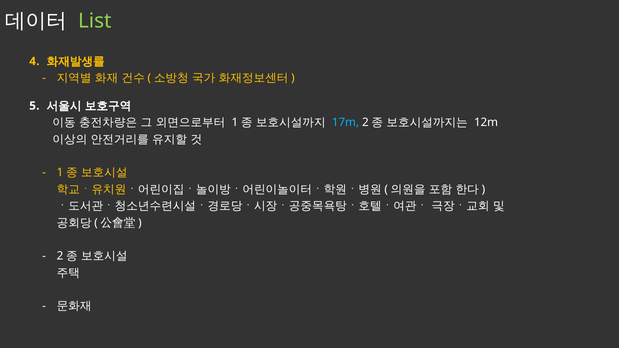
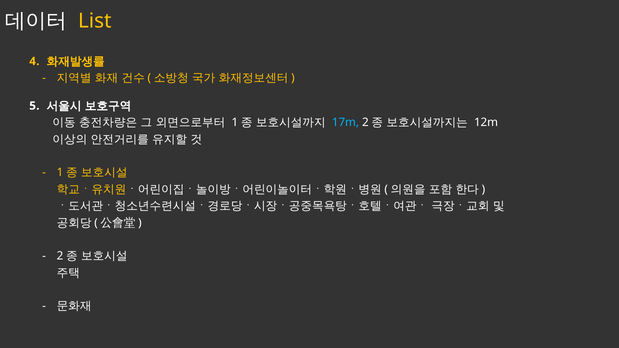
List colour: light green -> yellow (95, 21)
